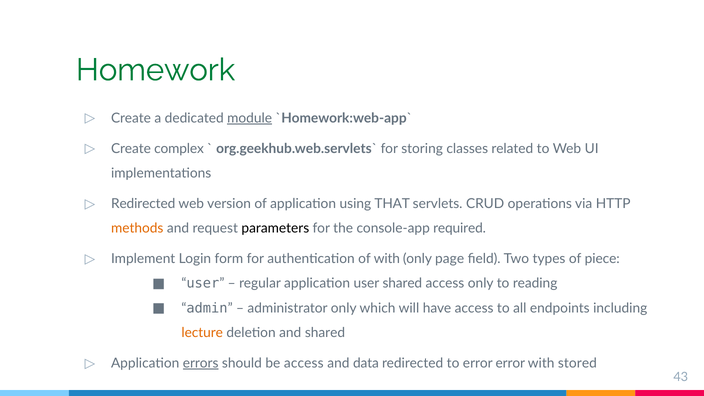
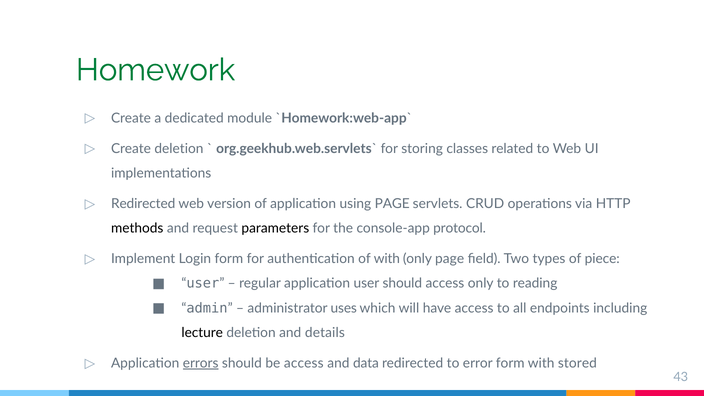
module underline: present -> none (250, 118)
Create complex: complex -> deletion (179, 149)
using THAT: THAT -> PAGE (392, 204)
methods colour: orange -> black (137, 228)
required: required -> protocol (460, 228)
user shared: shared -> should (402, 283)
administrator only: only -> uses (344, 308)
lecture colour: orange -> black (202, 333)
and shared: shared -> details (325, 333)
error error: error -> form (510, 363)
